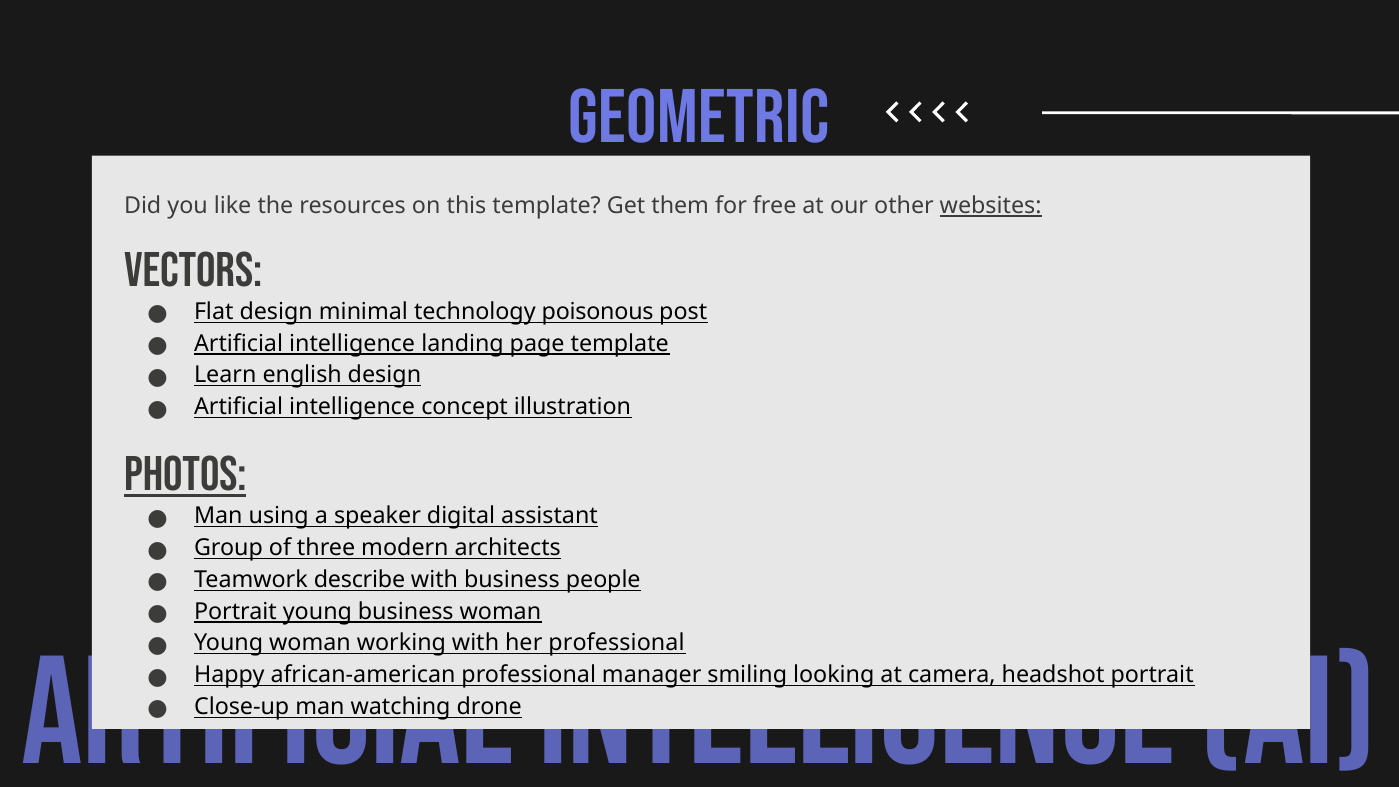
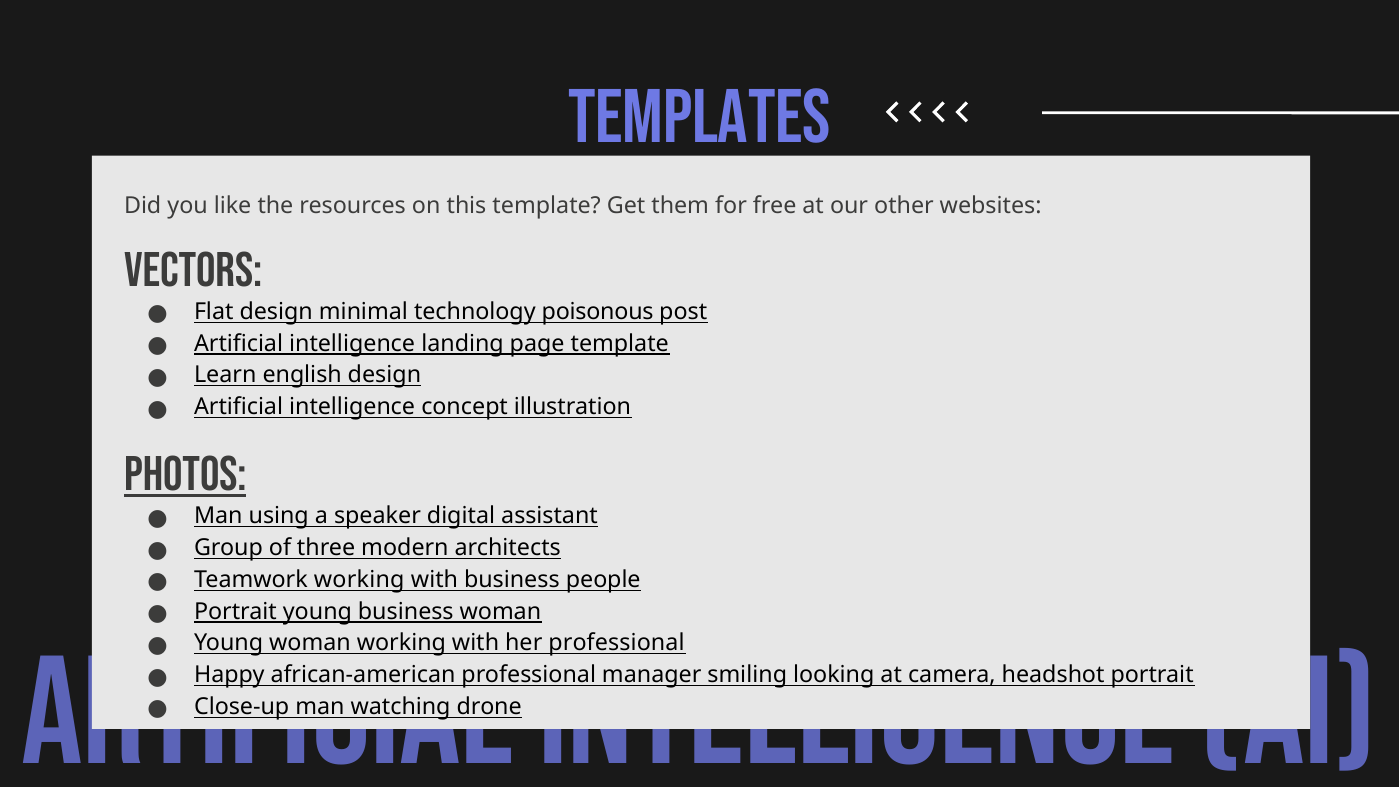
Geometric: Geometric -> Templates (699, 117)
websites underline: present -> none (991, 206)
Teamwork describe: describe -> working (359, 580)
